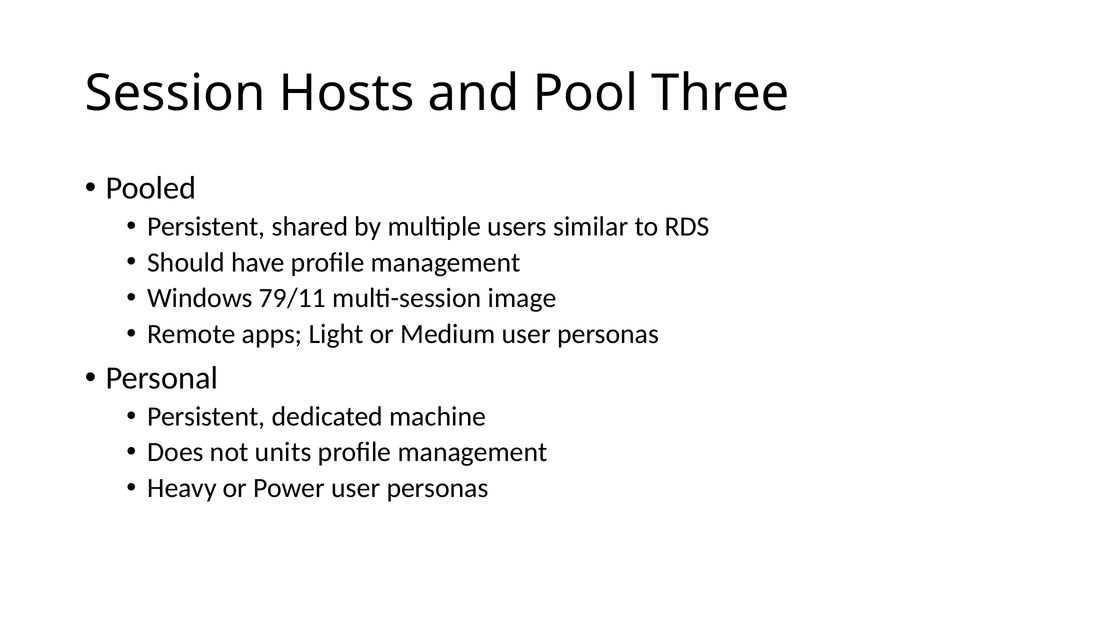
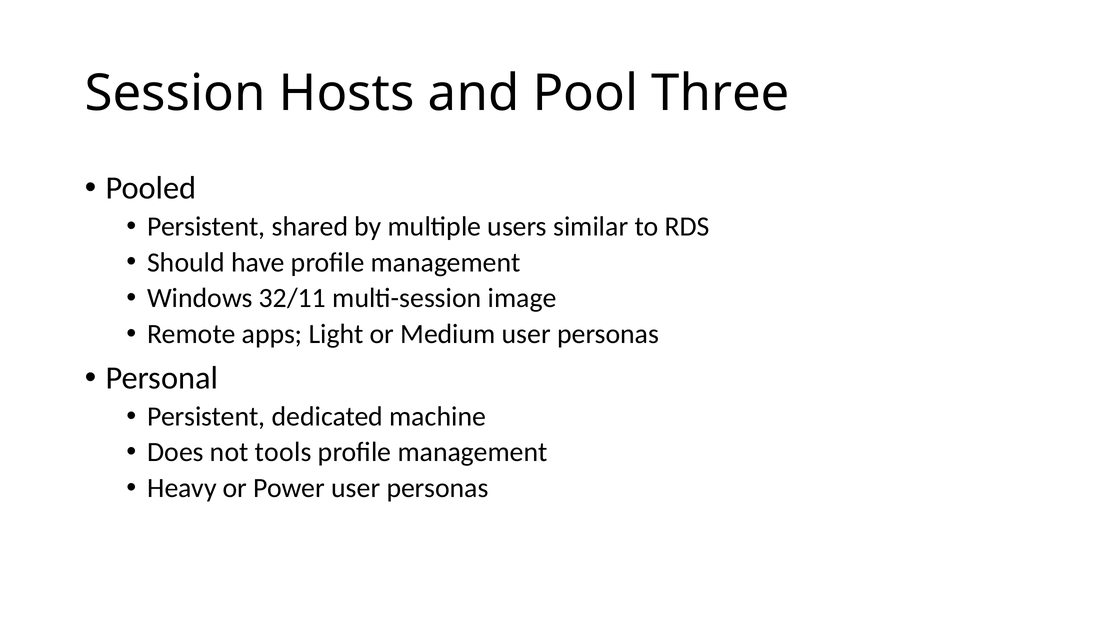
79/11: 79/11 -> 32/11 (292, 298)
units: units -> tools (283, 452)
